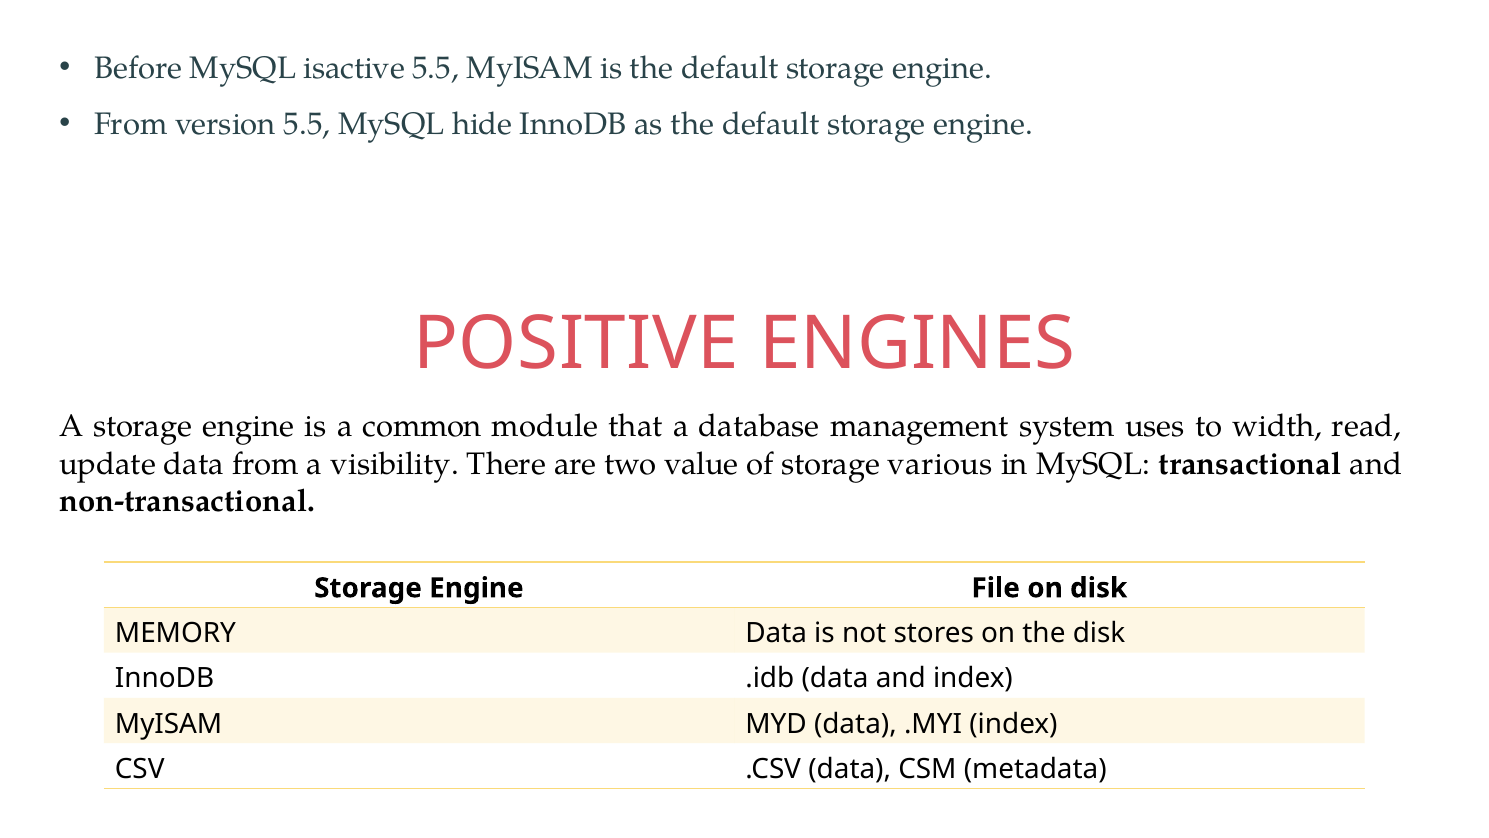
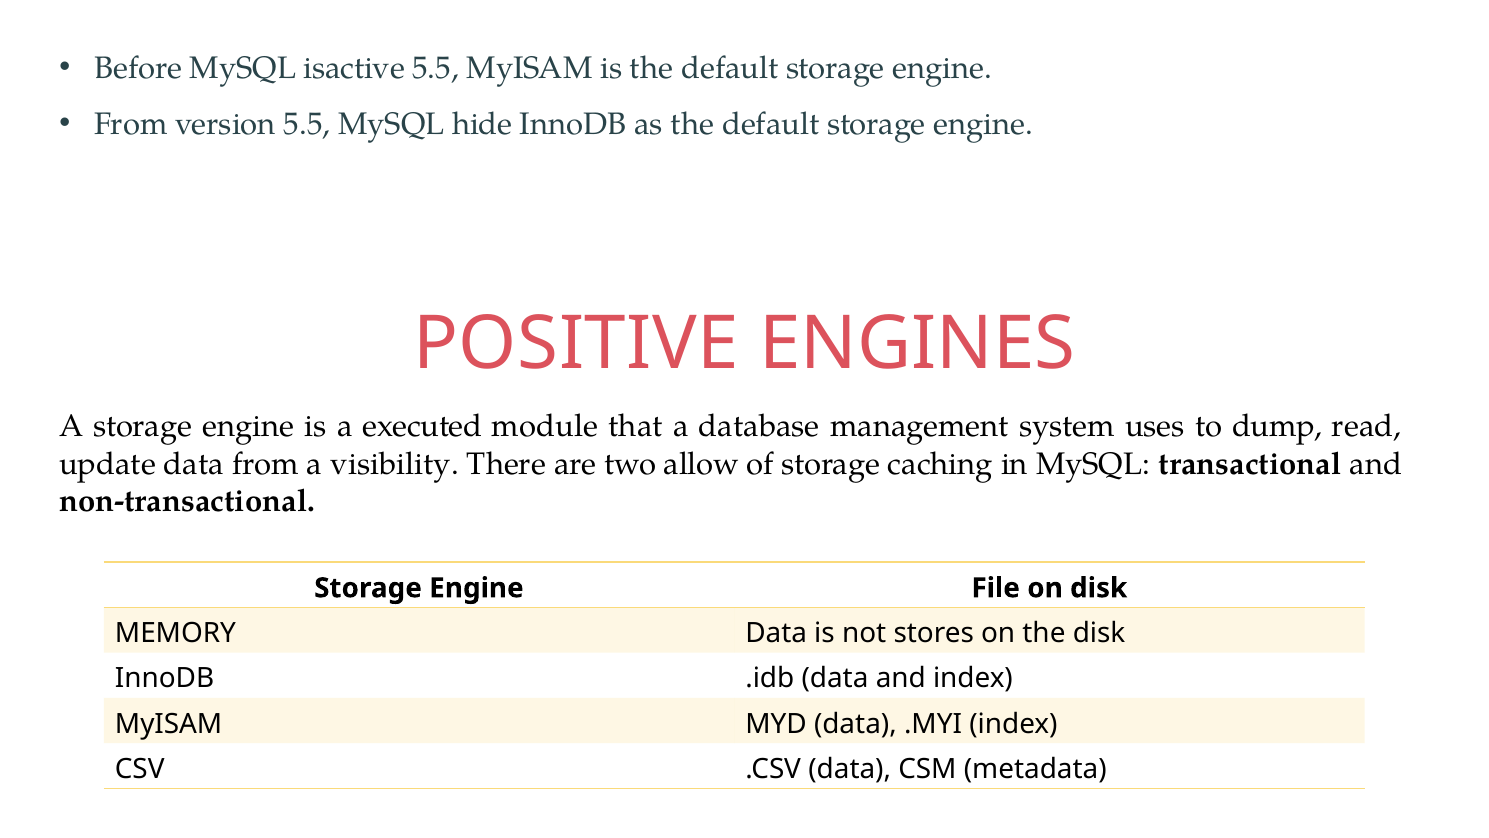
common: common -> executed (422, 426)
width: width -> dump (1277, 426)
value: value -> allow (702, 464)
various: various -> caching (941, 464)
